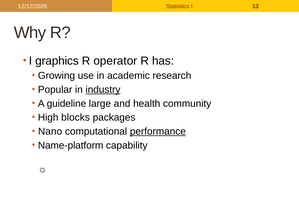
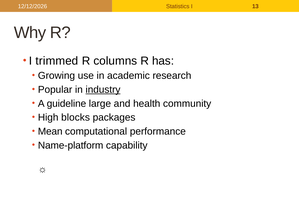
graphics: graphics -> trimmed (57, 61)
operator: operator -> columns (115, 61)
Nano: Nano -> Mean (50, 132)
performance underline: present -> none (158, 132)
